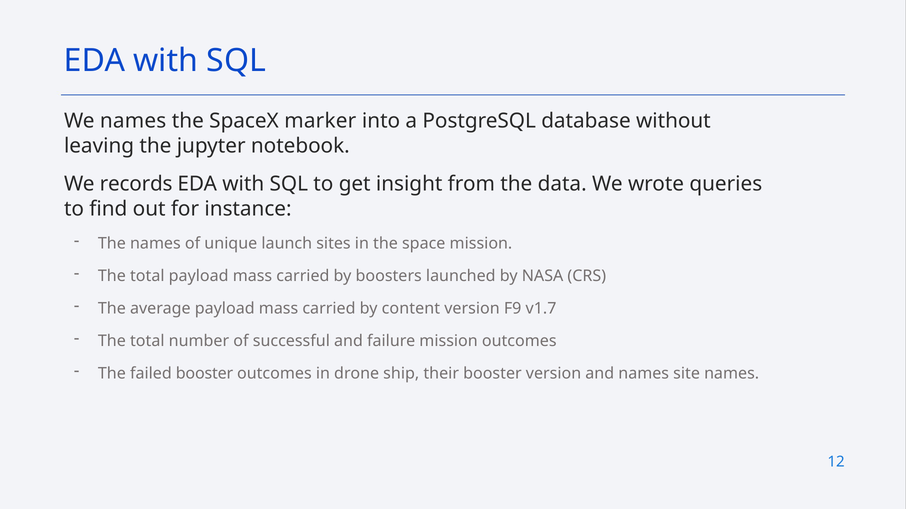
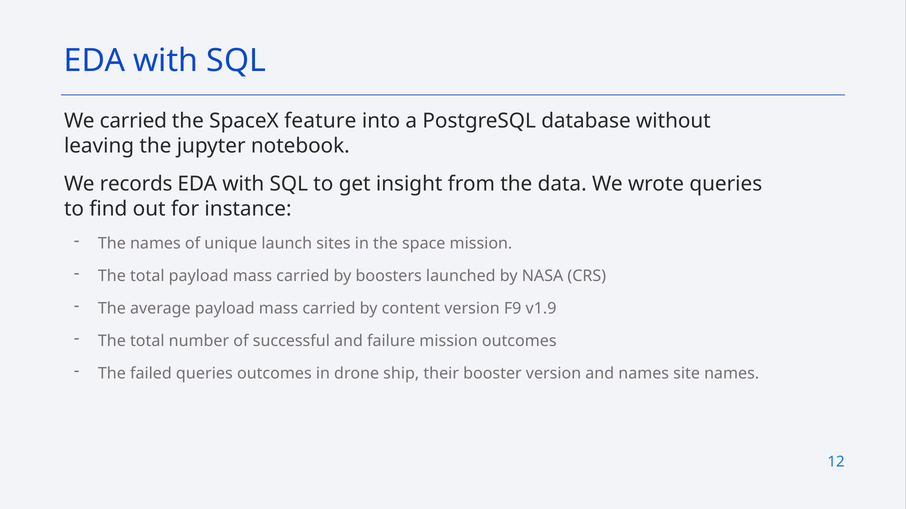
We names: names -> carried (133, 121)
marker: marker -> feature (320, 121)
v1.7: v1.7 -> v1.9 (541, 309)
failed booster: booster -> queries (204, 374)
